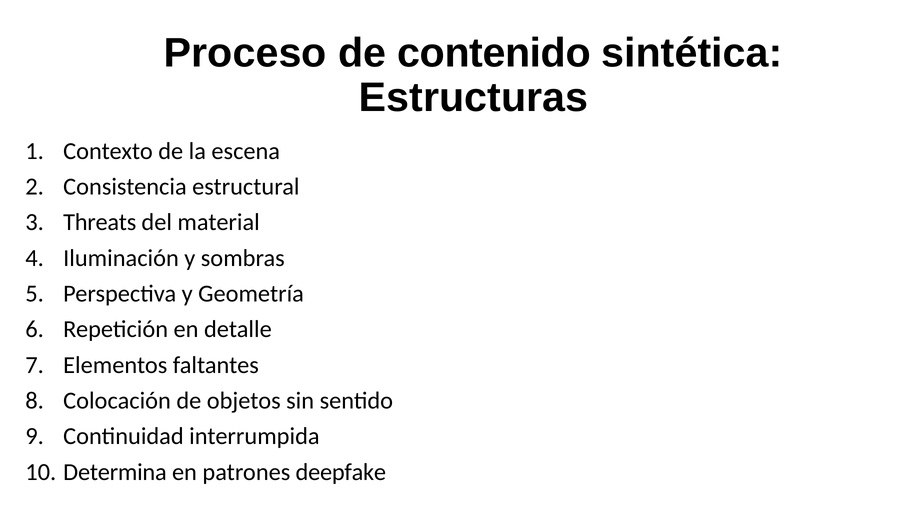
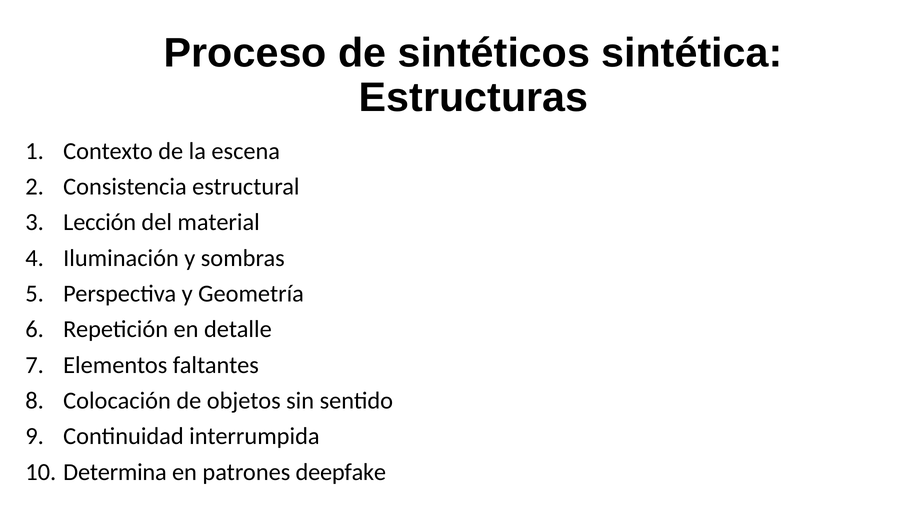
contenido: contenido -> sintéticos (494, 53)
Threats: Threats -> Lección (100, 223)
